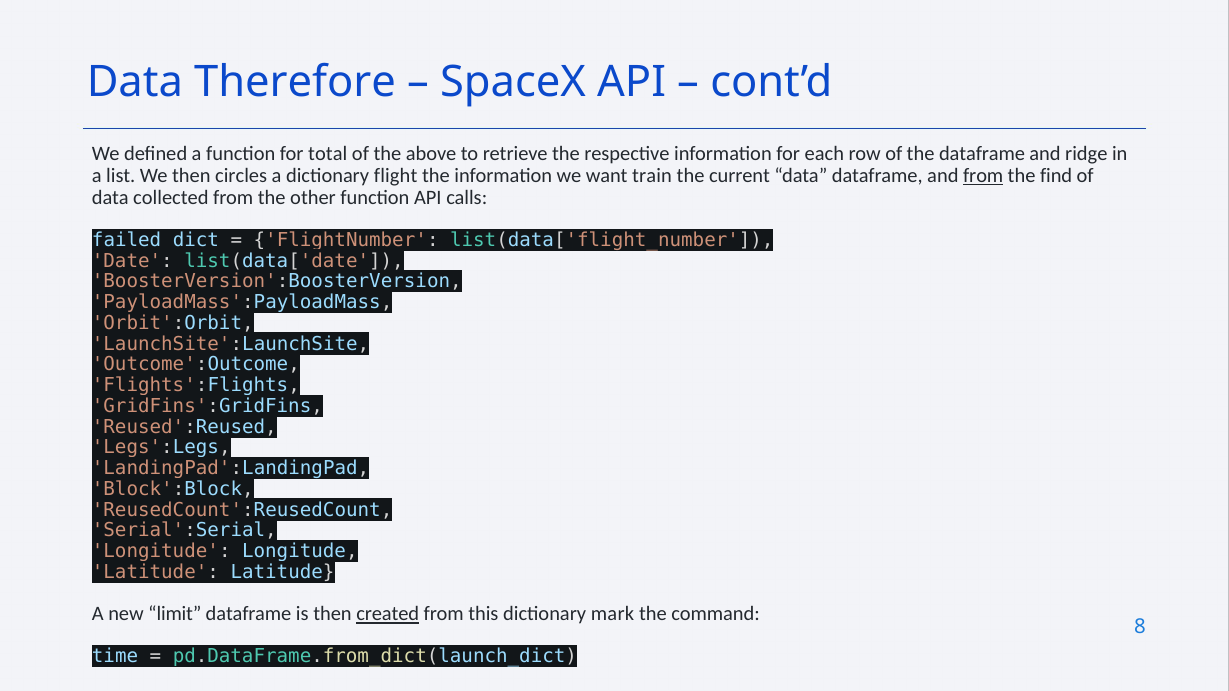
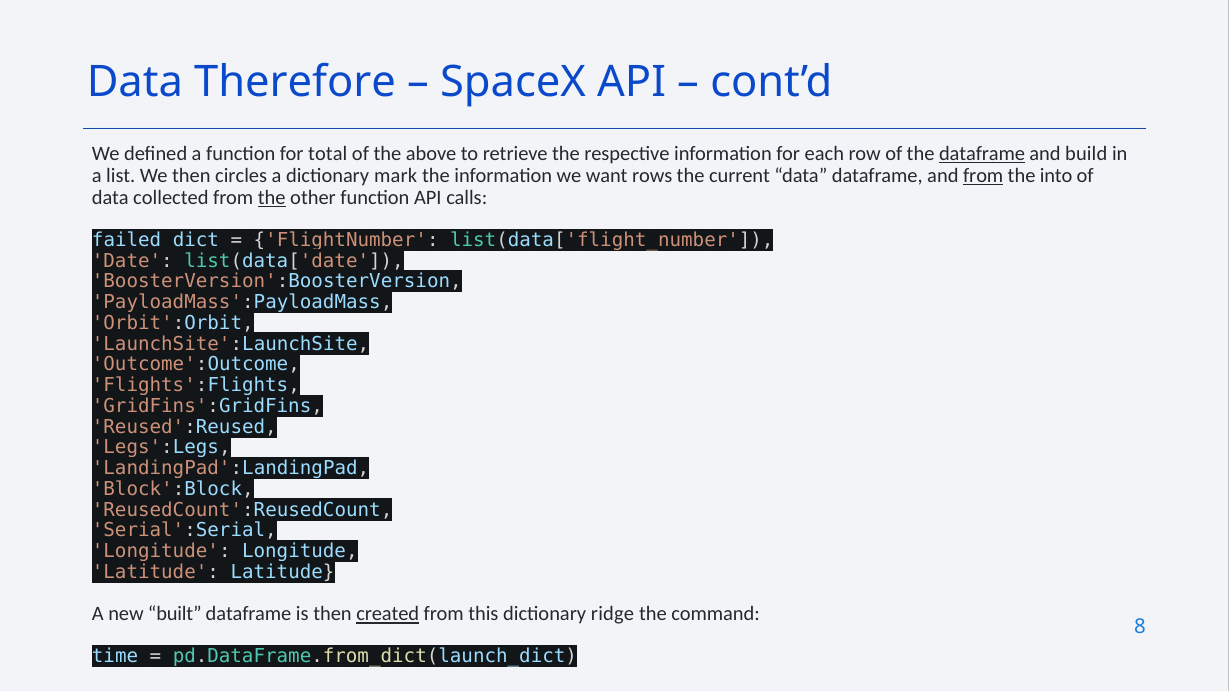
dataframe underline: none -> present (982, 154)
ridge: ridge -> build (1086, 154)
flight: flight -> mark (396, 176)
train: train -> rows (652, 176)
find: find -> into (1056, 176)
the underline: none -> present (272, 198)
limit: limit -> built (175, 614)
mark: mark -> ridge (613, 614)
